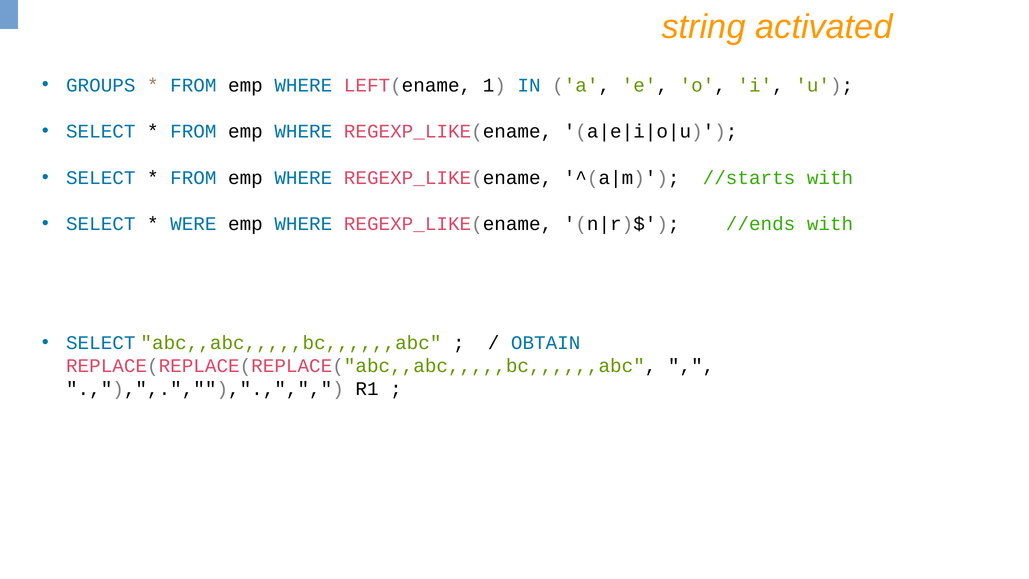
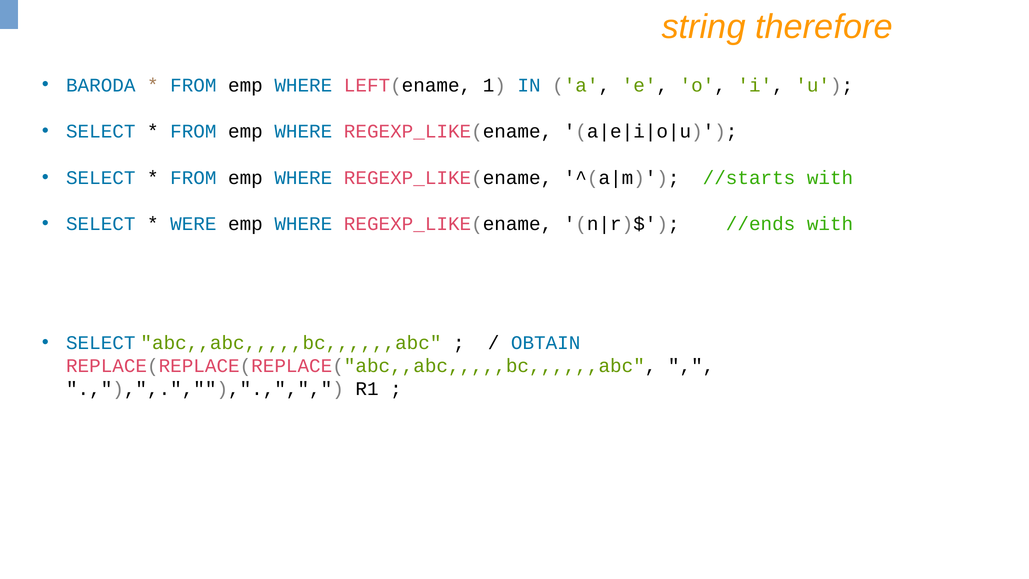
activated: activated -> therefore (824, 27)
GROUPS: GROUPS -> BARODA (101, 85)
